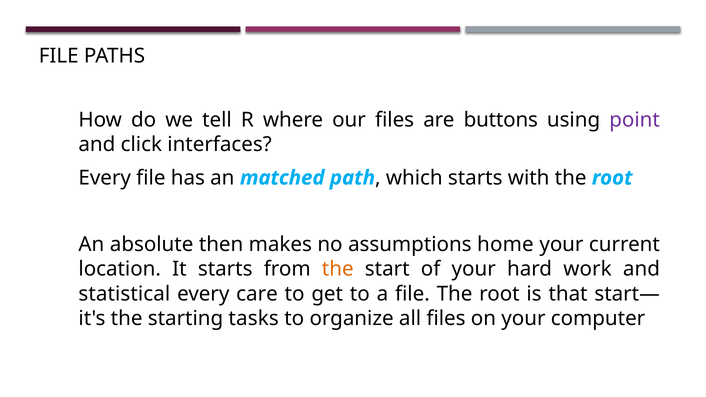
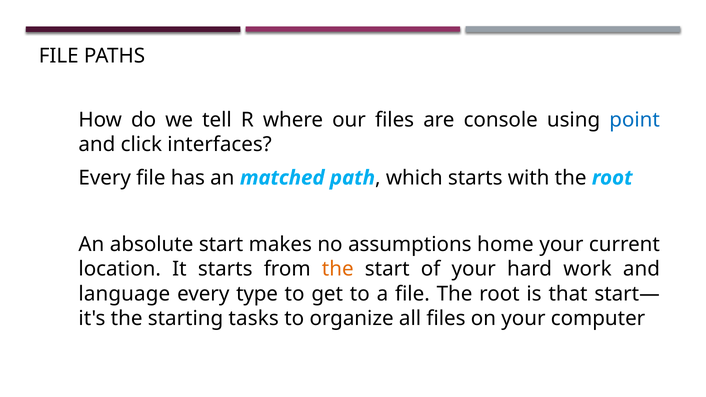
buttons: buttons -> console (501, 120)
point colour: purple -> blue (635, 120)
absolute then: then -> start (221, 244)
statistical: statistical -> language (124, 294)
care: care -> type (257, 294)
